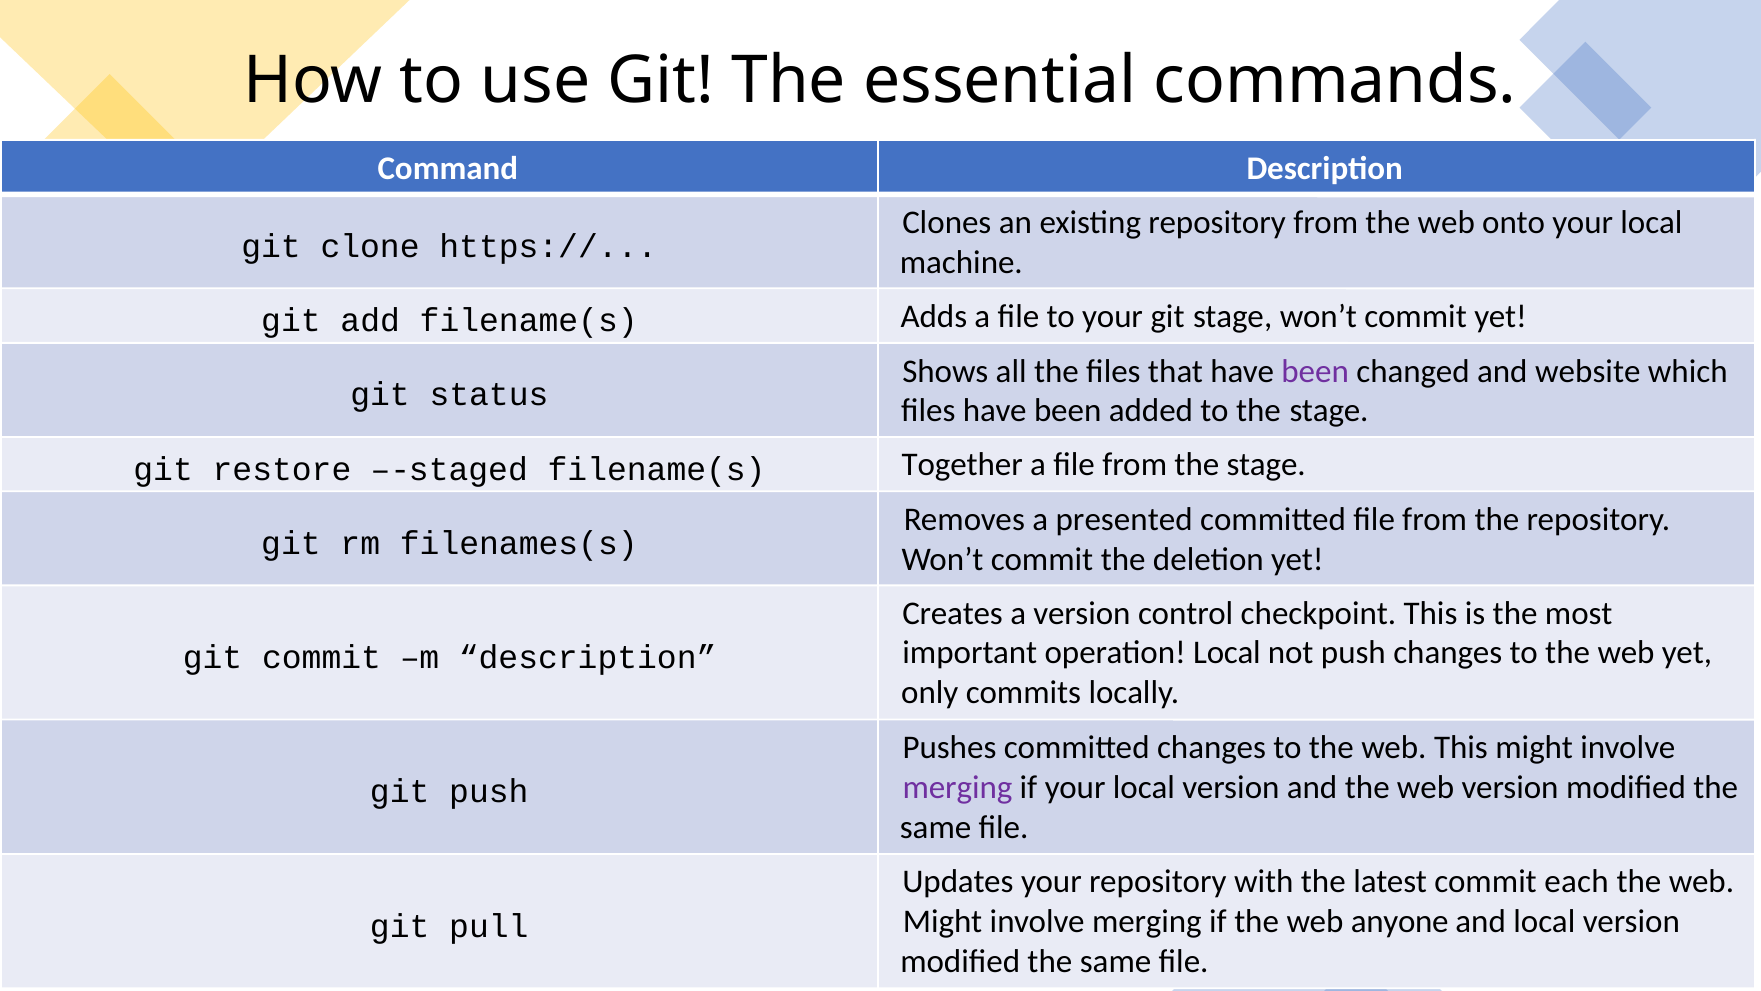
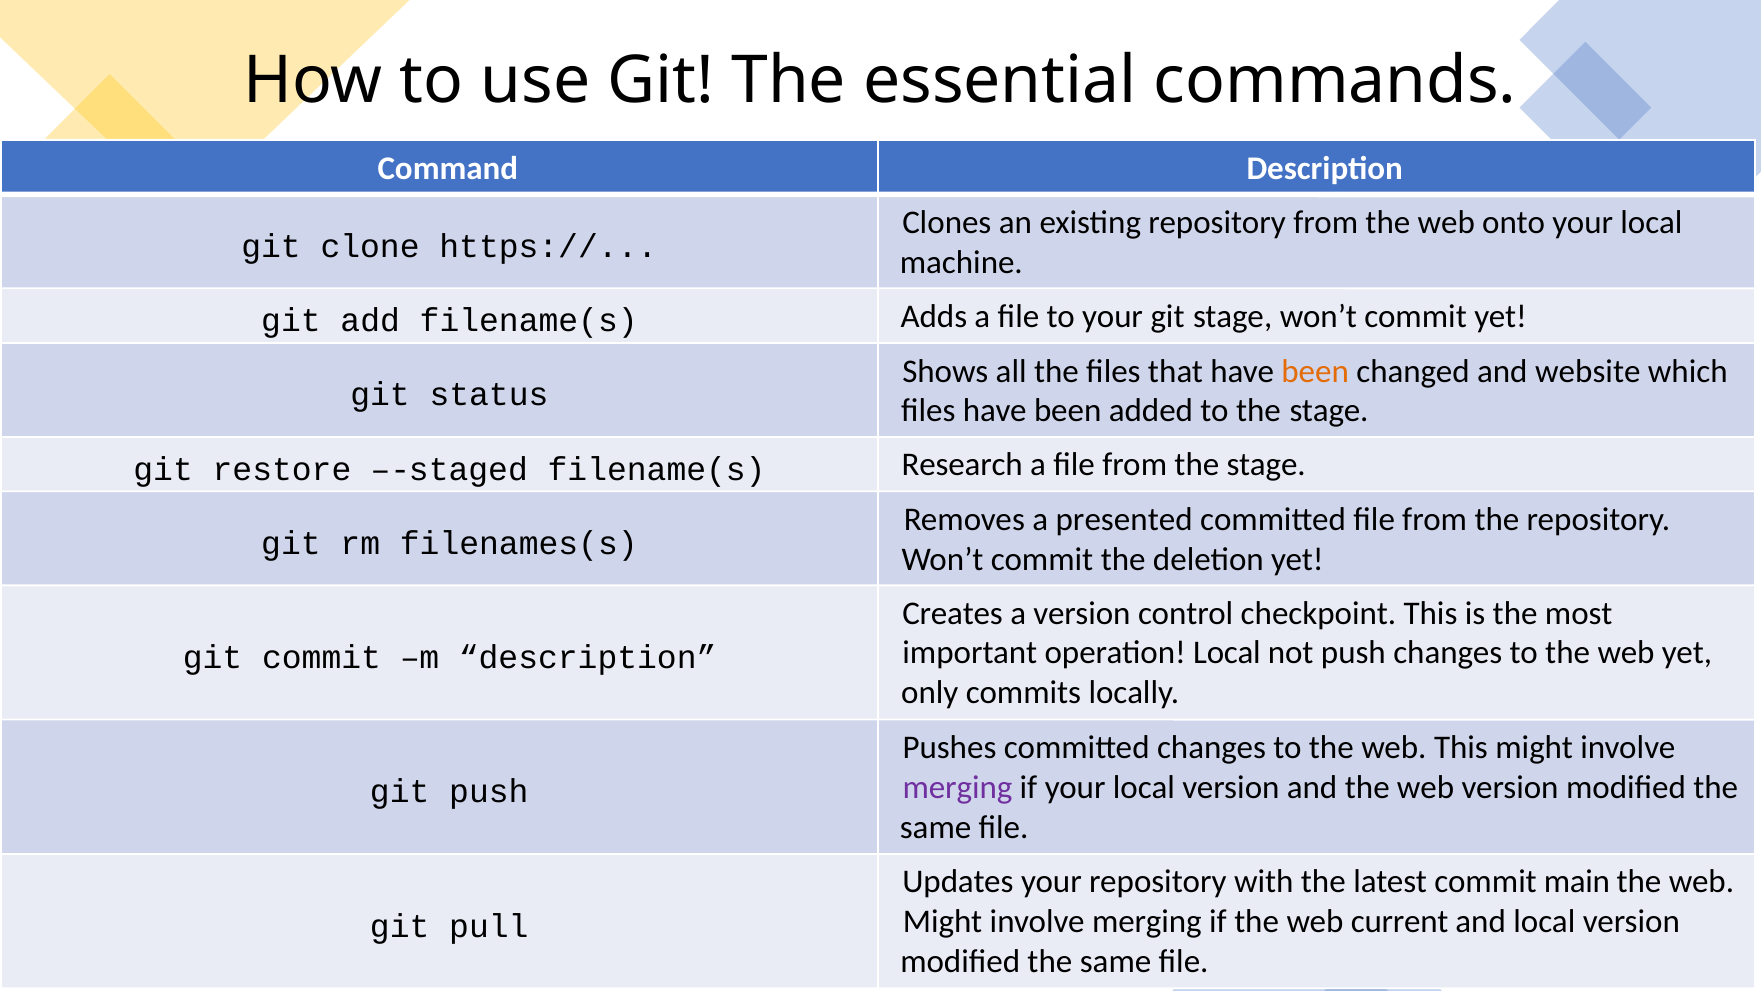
been colour: purple -> orange (1315, 371)
Together: Together -> Research (962, 465)
each: each -> main (1577, 881)
anyone: anyone -> current (1400, 921)
